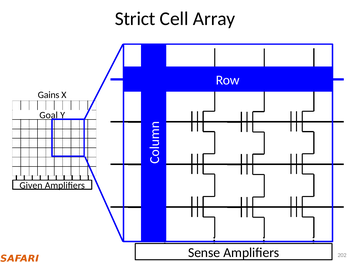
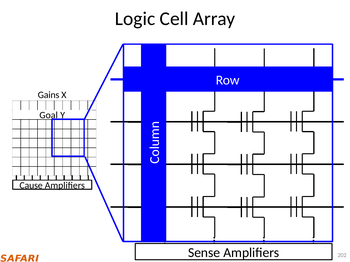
Strict: Strict -> Logic (135, 19)
Given: Given -> Cause (31, 186)
